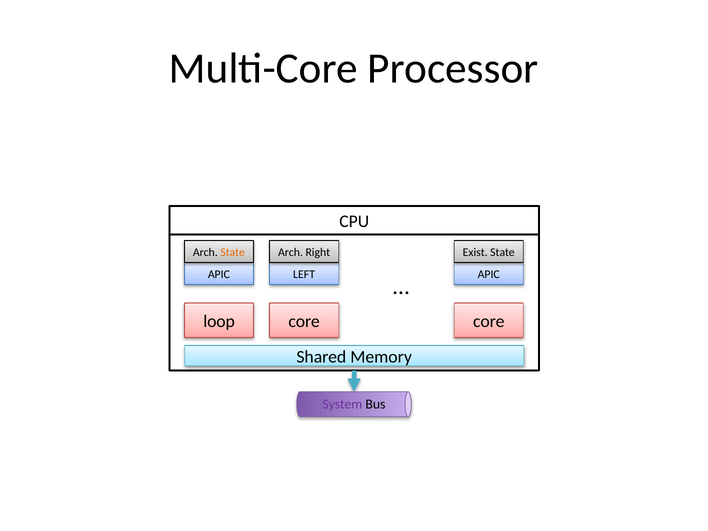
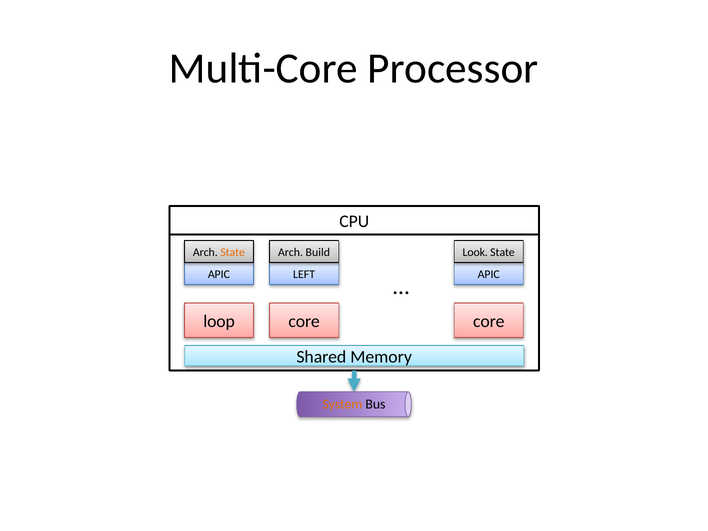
Right: Right -> Build (318, 252)
Exist: Exist -> Look (475, 252)
System colour: purple -> orange (342, 404)
